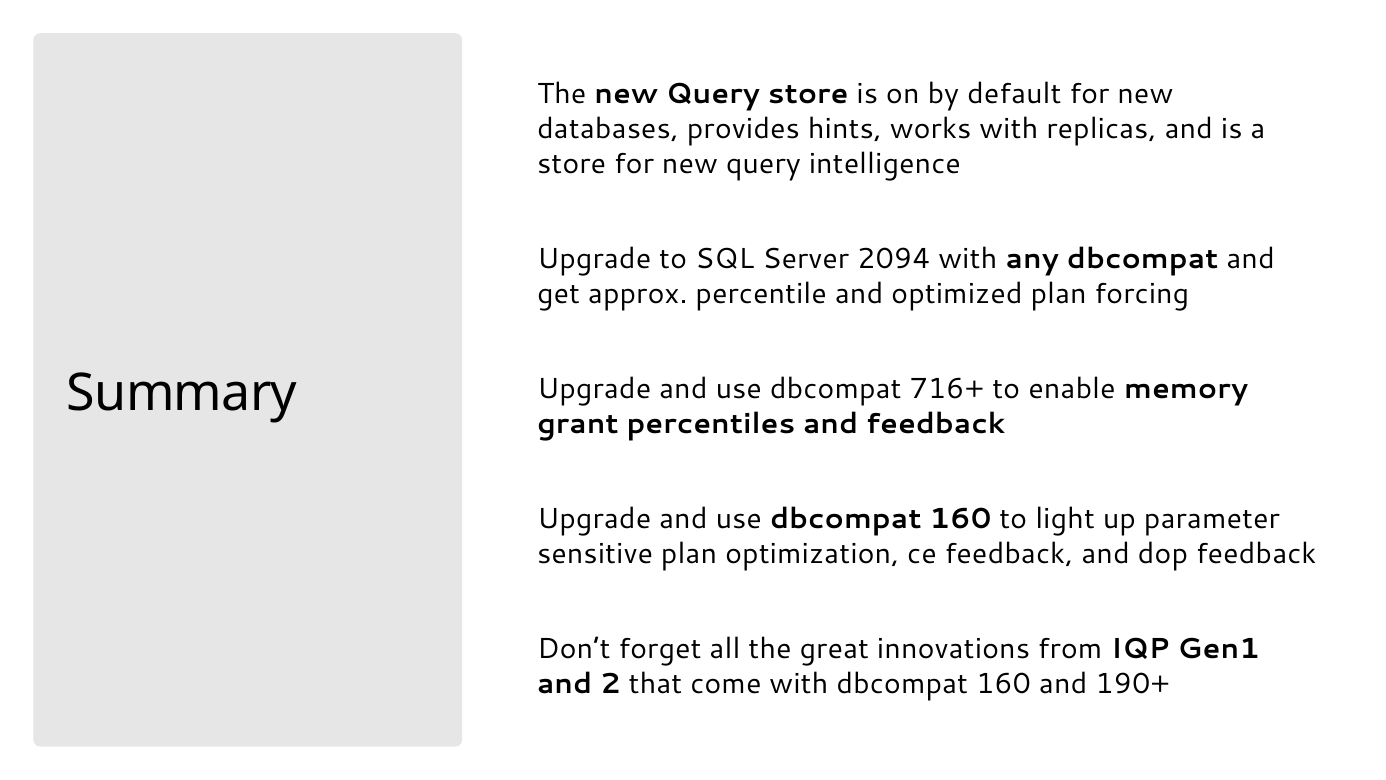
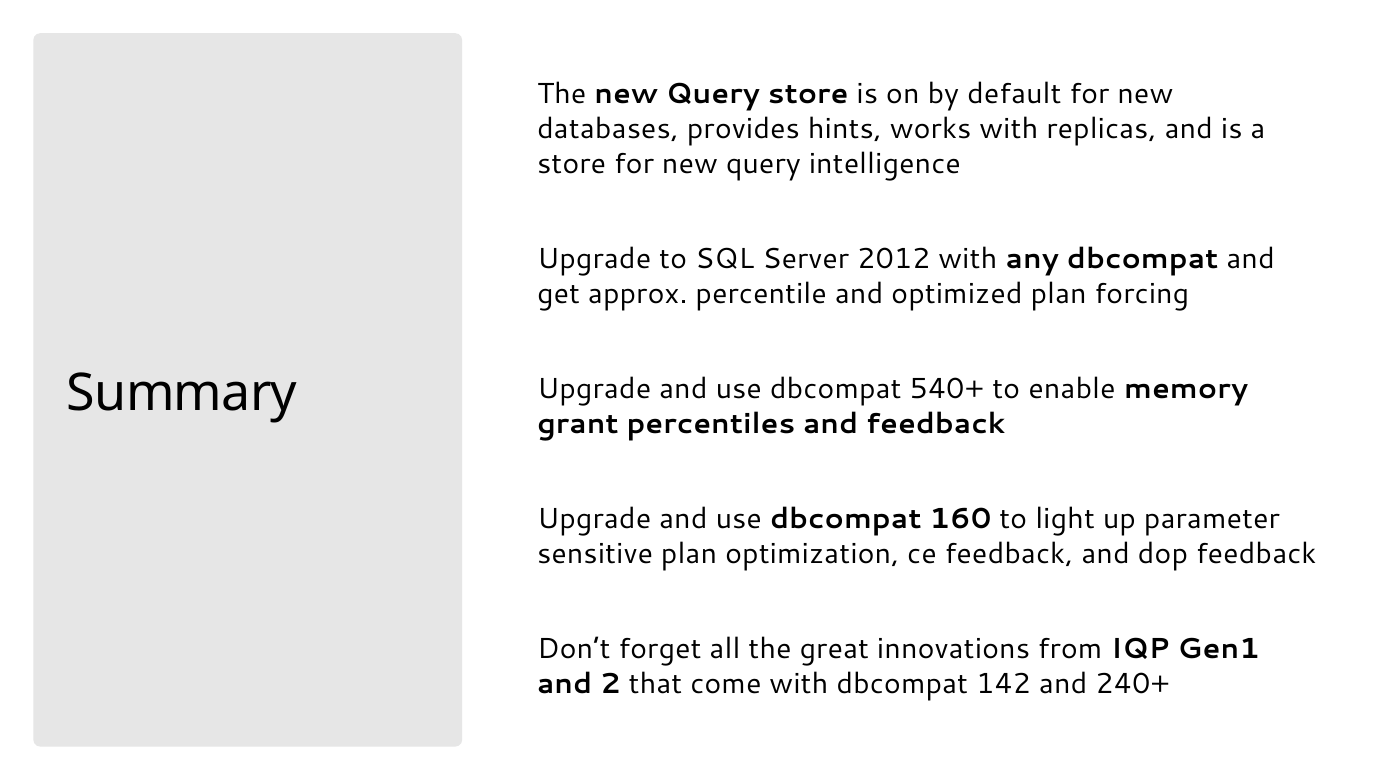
2094: 2094 -> 2012 (894, 259)
716+: 716+ -> 540+ (947, 389)
with dbcompat 160: 160 -> 142 (1004, 683)
190+: 190+ -> 240+ (1133, 683)
